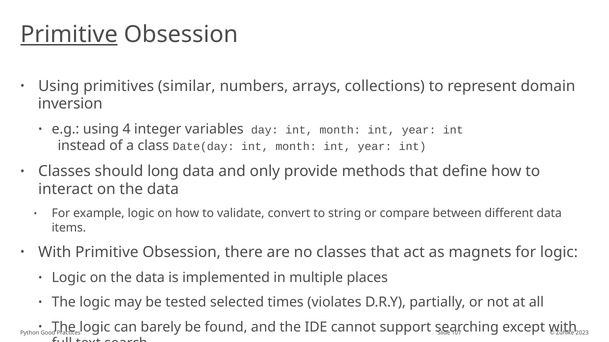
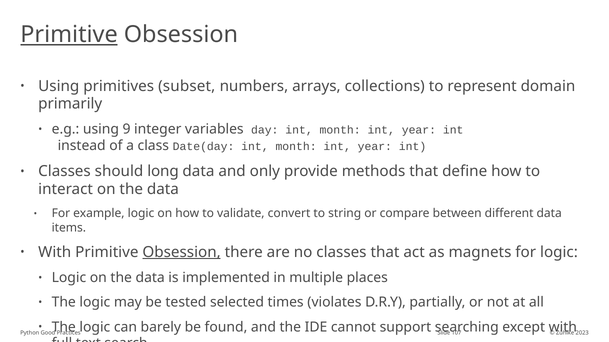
similar: similar -> subset (187, 86)
inversion: inversion -> primarily (70, 104)
4: 4 -> 9 (127, 130)
Obsession underline: none -> present (182, 252)
